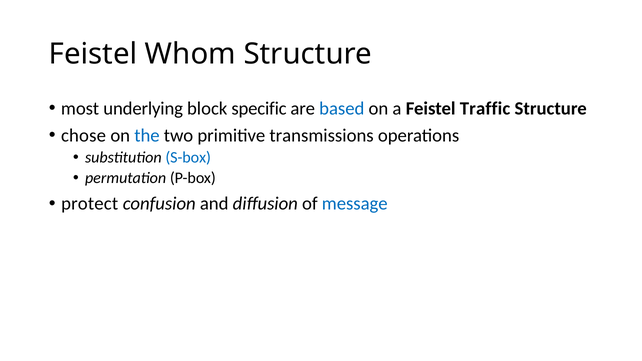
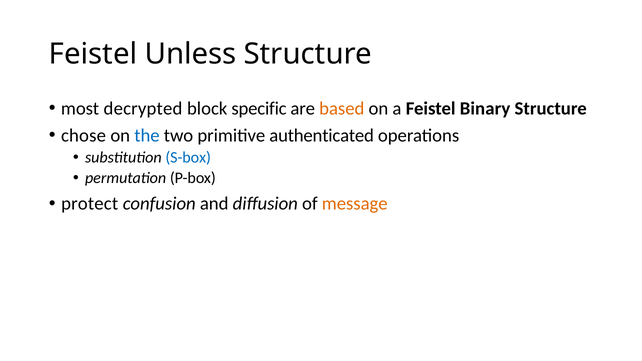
Whom: Whom -> Unless (191, 54)
underlying: underlying -> decrypted (143, 109)
based colour: blue -> orange (342, 109)
Traffic: Traffic -> Binary (485, 109)
transmissions: transmissions -> authenticated (322, 135)
message colour: blue -> orange (355, 204)
